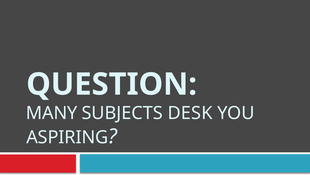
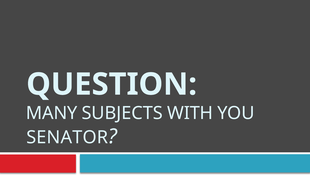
DESK: DESK -> WITH (190, 113)
ASPIRING: ASPIRING -> SENATOR (67, 137)
